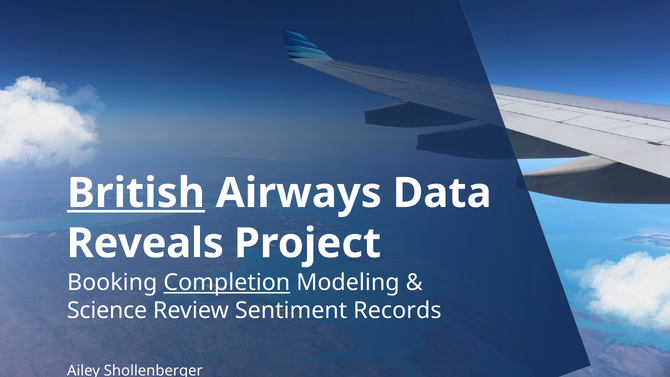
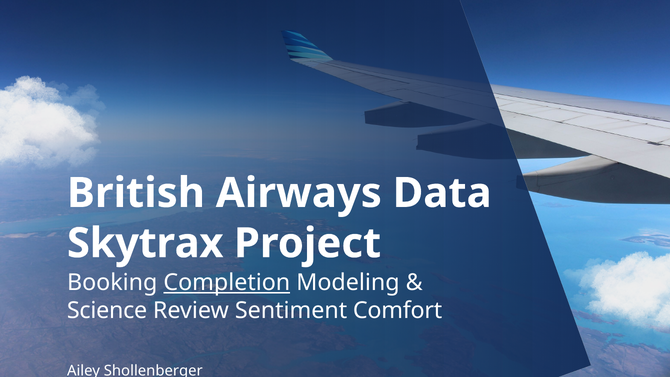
British underline: present -> none (136, 193)
Reveals: Reveals -> Skytrax (145, 243)
Records: Records -> Comfort (398, 310)
